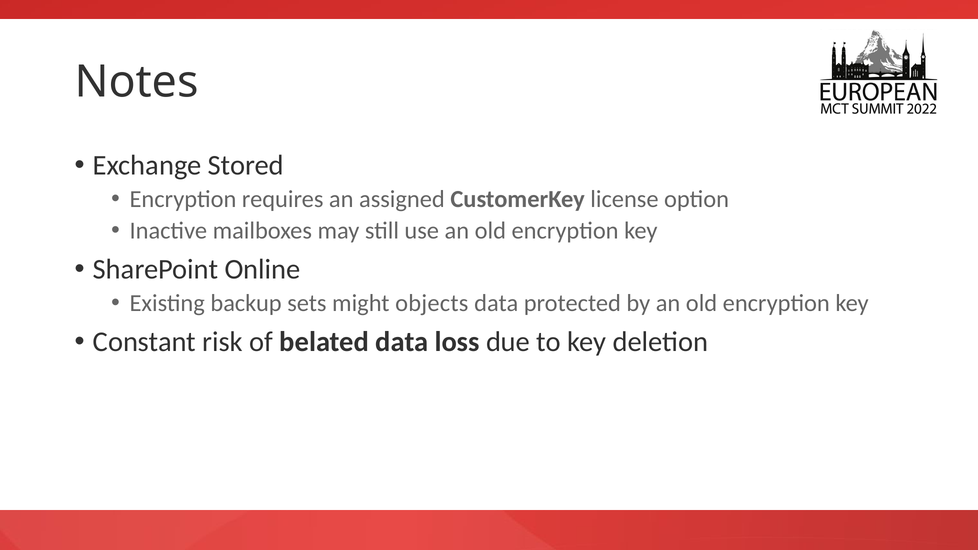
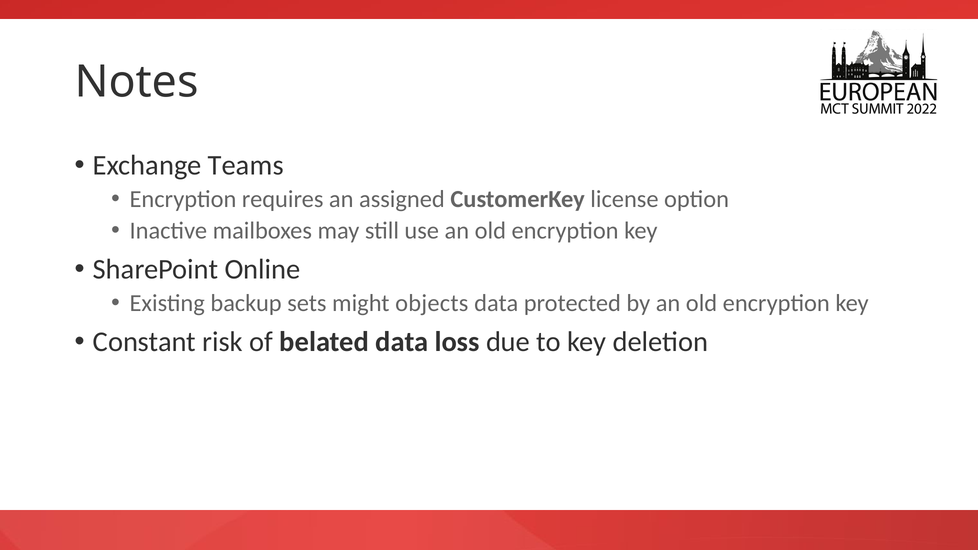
Stored: Stored -> Teams (246, 165)
